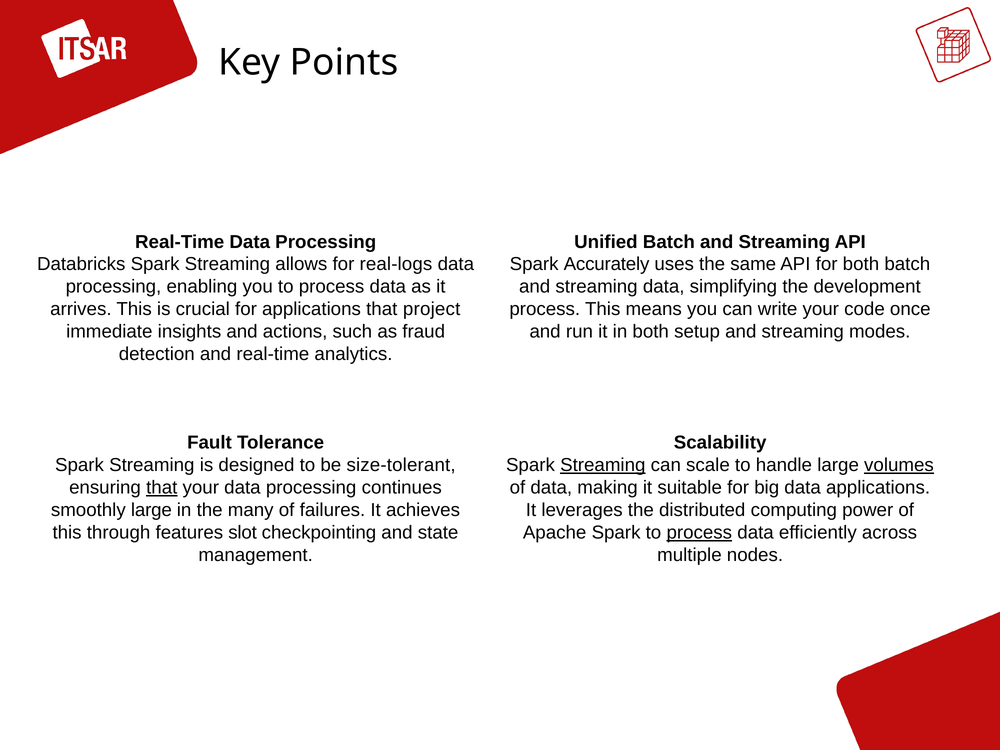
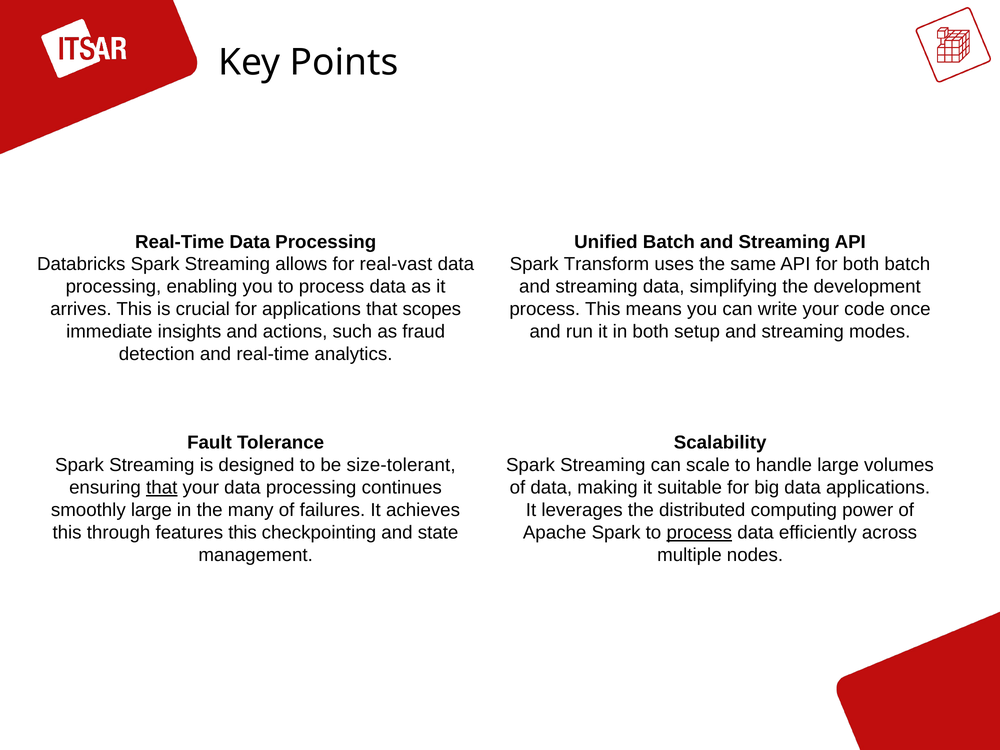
real-logs: real-logs -> real-vast (396, 264)
Accurately: Accurately -> Transform (606, 264)
project: project -> scopes (432, 309)
Streaming underline: present -> none (603, 465)
volumes underline: present -> none (899, 465)
features slot: slot -> this (243, 533)
